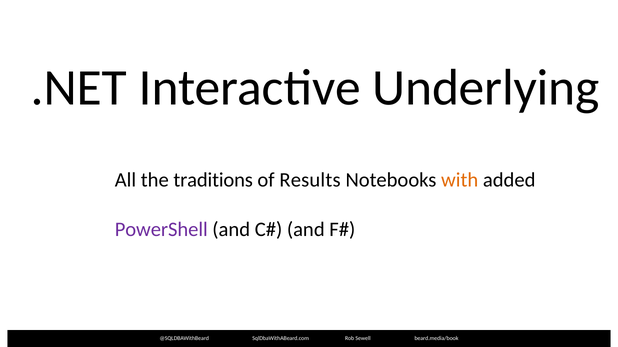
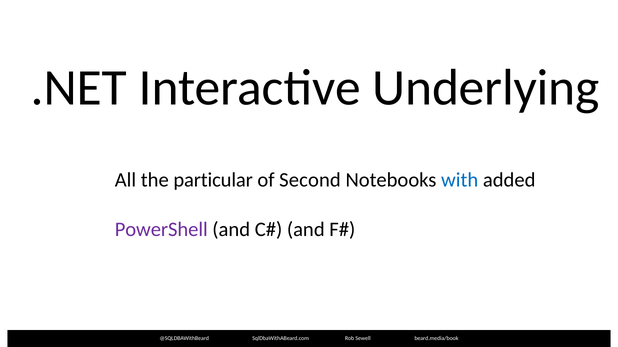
traditions: traditions -> particular (213, 180)
Results: Results -> Second (310, 180)
with colour: orange -> blue (460, 180)
